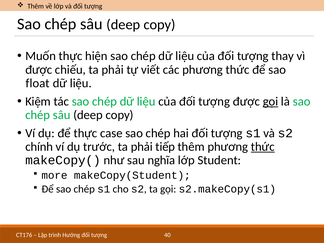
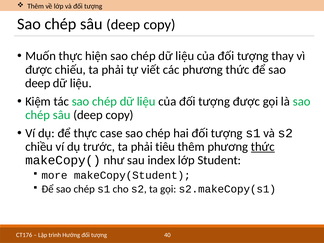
float: float -> deep (38, 83)
gọi underline: present -> none (270, 101)
chính: chính -> chiều (39, 147)
tiếp: tiếp -> tiêu (165, 147)
nghĩa: nghĩa -> index (161, 160)
